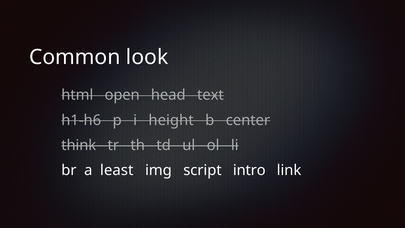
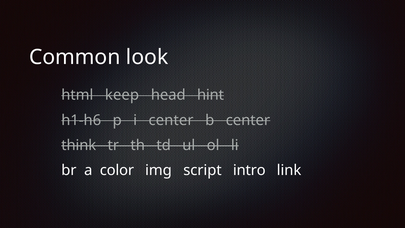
open: open -> keep (122, 95)
text: text -> hint (210, 95)
i height: height -> center (171, 120)
least: least -> color (117, 170)
